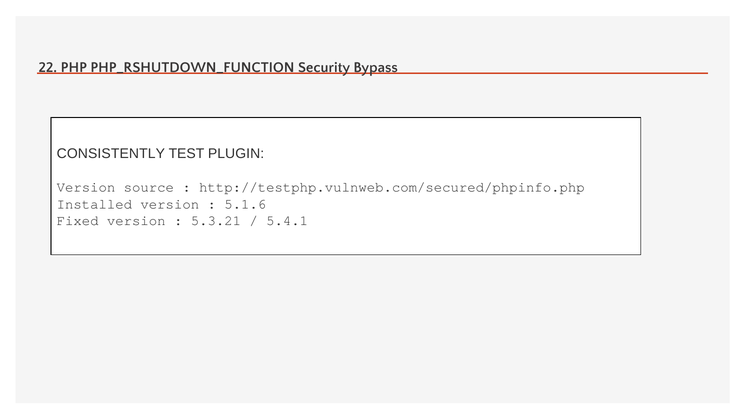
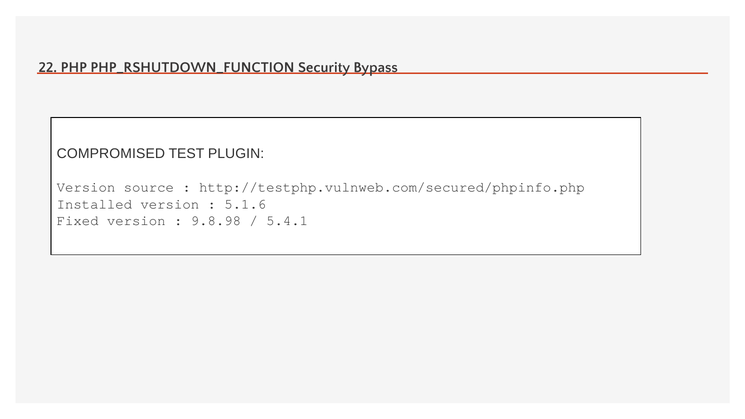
CONSISTENTLY: CONSISTENTLY -> COMPROMISED (111, 154)
5.3.21: 5.3.21 -> 9.8.98 (216, 221)
